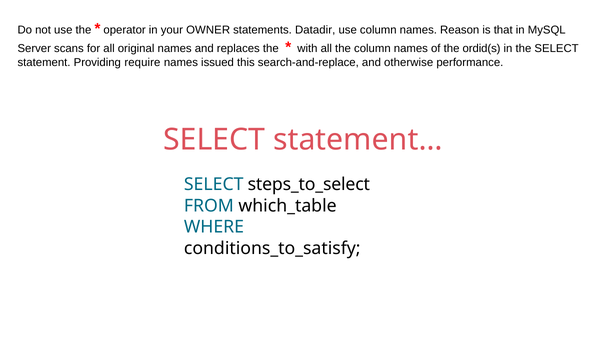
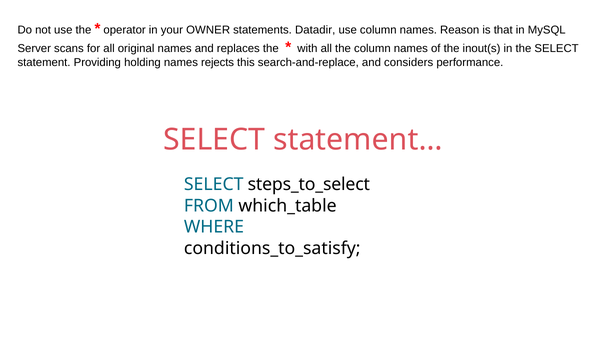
ordid(s: ordid(s -> inout(s (482, 48)
require: require -> holding (142, 63)
issued: issued -> rejects (218, 63)
otherwise: otherwise -> considers (409, 63)
